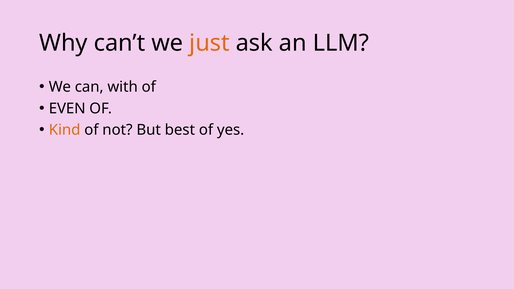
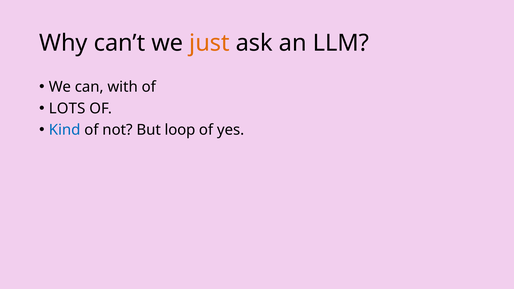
EVEN: EVEN -> LOTS (67, 108)
Kind colour: orange -> blue (65, 130)
best: best -> loop (180, 130)
